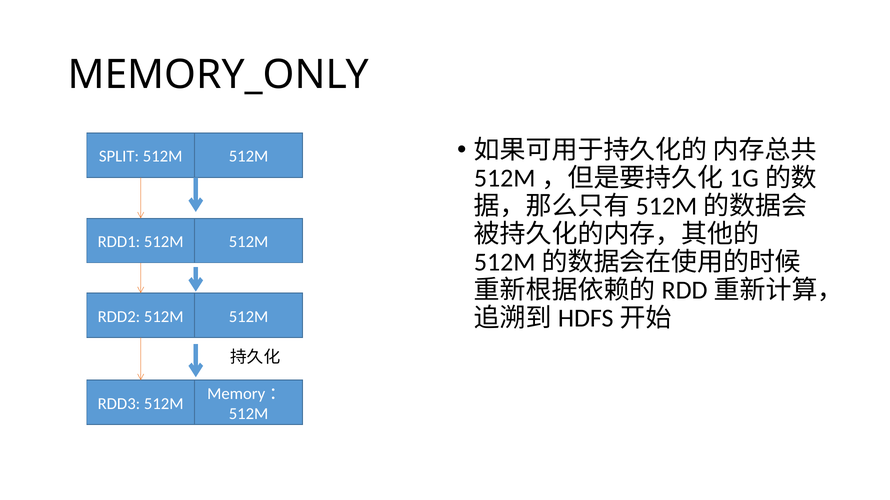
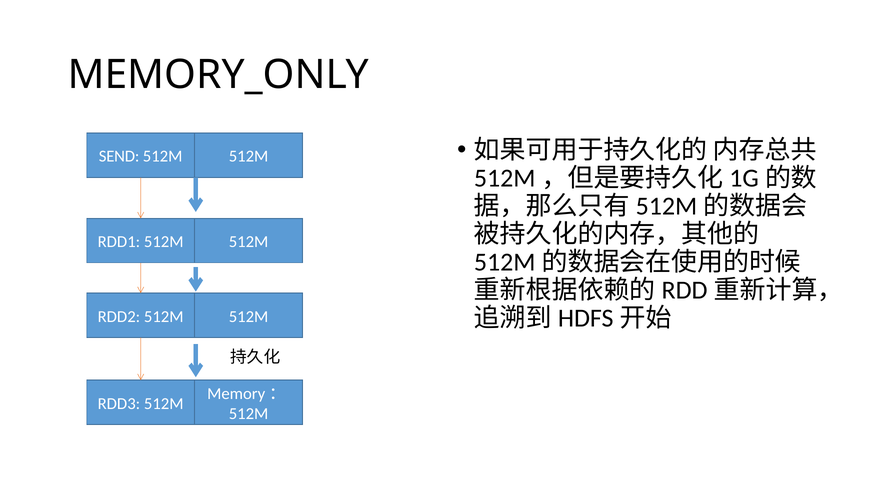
SPLIT: SPLIT -> SEND (119, 157)
